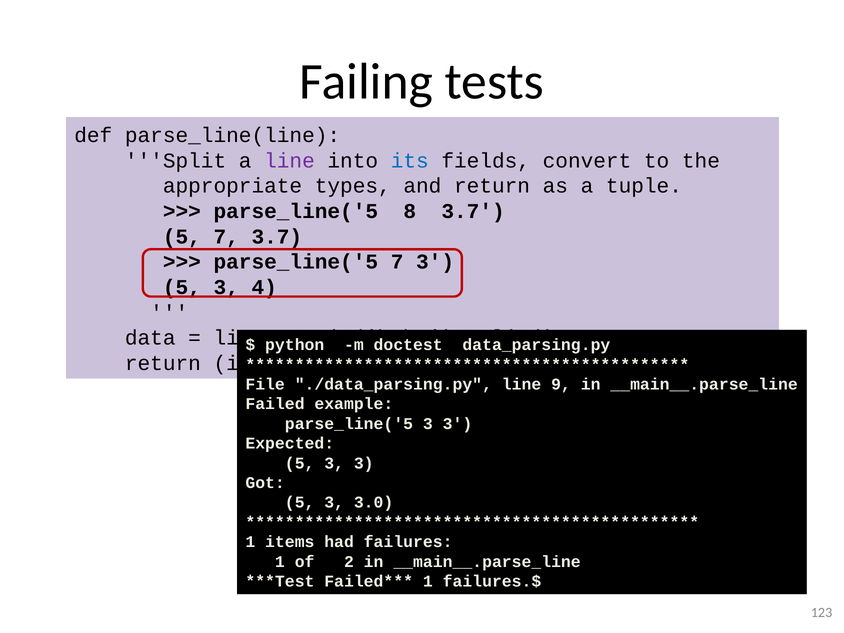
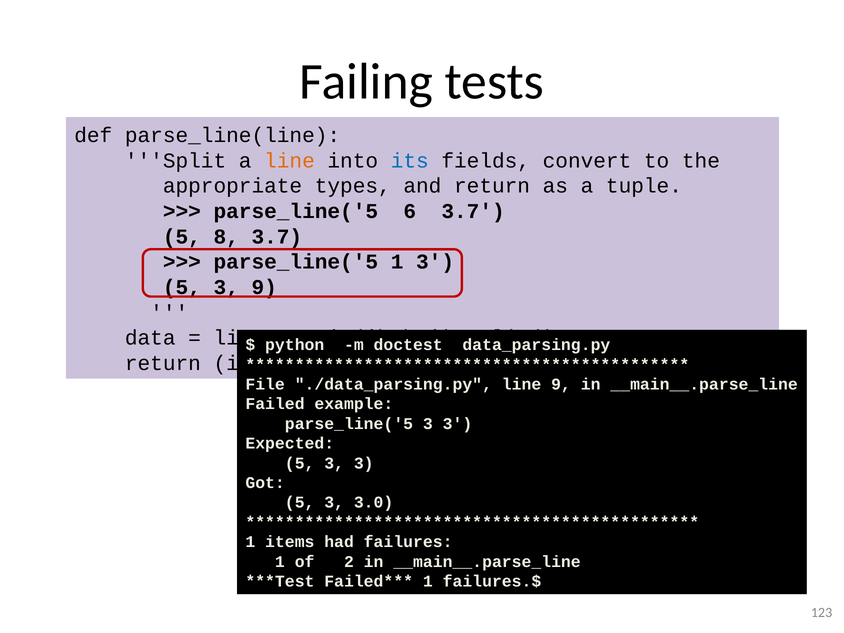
line colour: purple -> orange (289, 161)
8: 8 -> 6 (410, 211)
5 7: 7 -> 8 (226, 237)
parse_line('5 7: 7 -> 1 (397, 262)
3 4: 4 -> 9 (264, 287)
